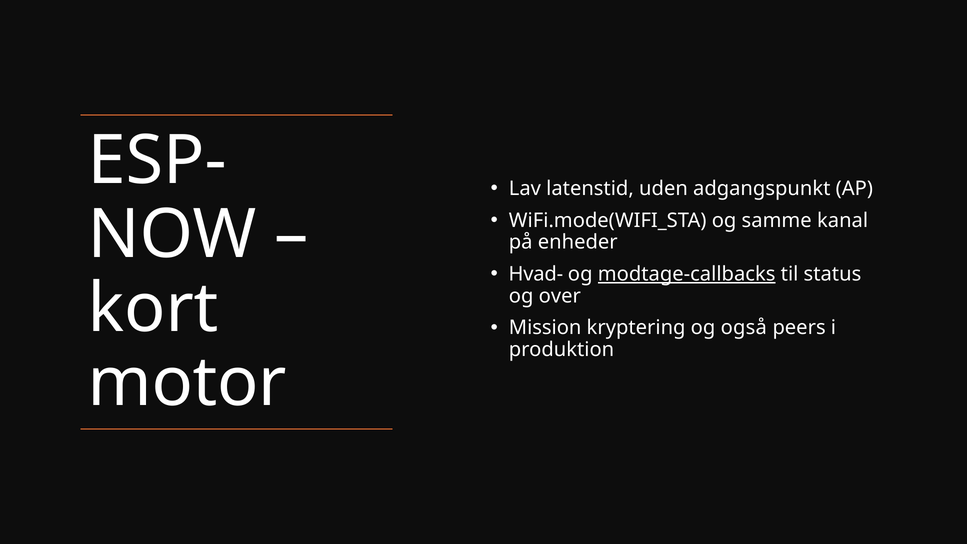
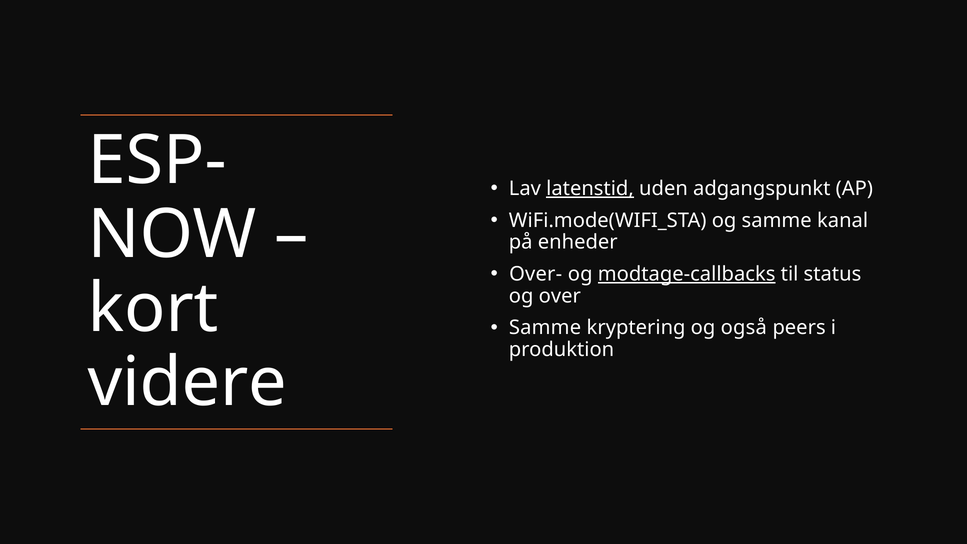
latenstid underline: none -> present (590, 189)
Hvad-: Hvad- -> Over- (536, 274)
Mission: Mission -> Samme (545, 328)
motor: motor -> videre (187, 383)
